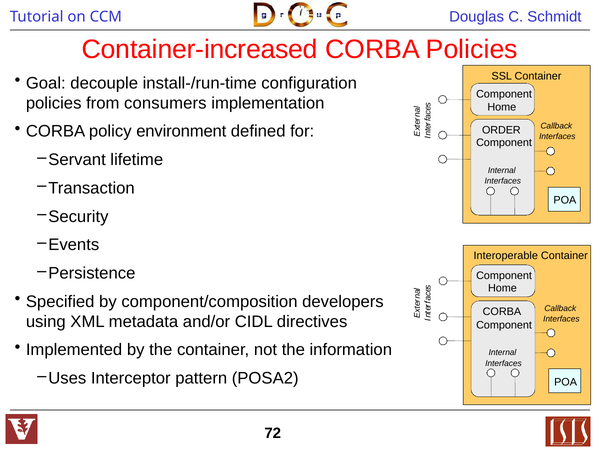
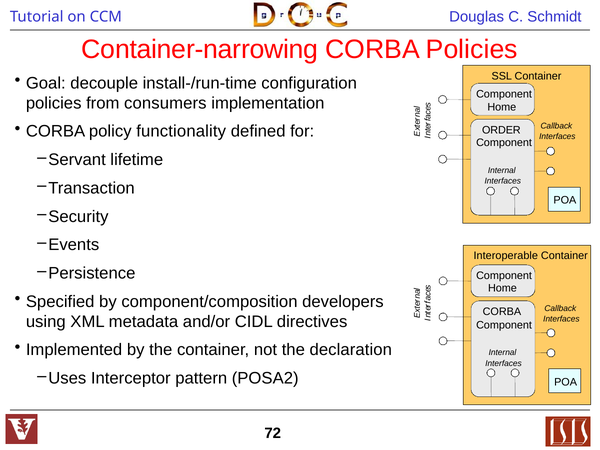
Container-increased: Container-increased -> Container-narrowing (200, 49)
environment: environment -> functionality (181, 131)
information: information -> declaration (351, 350)
